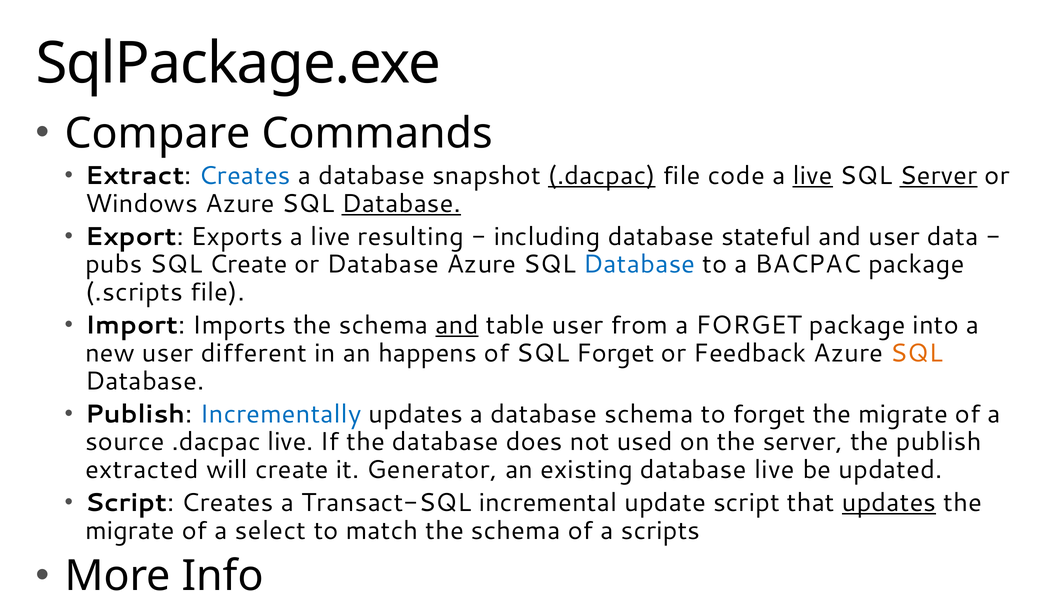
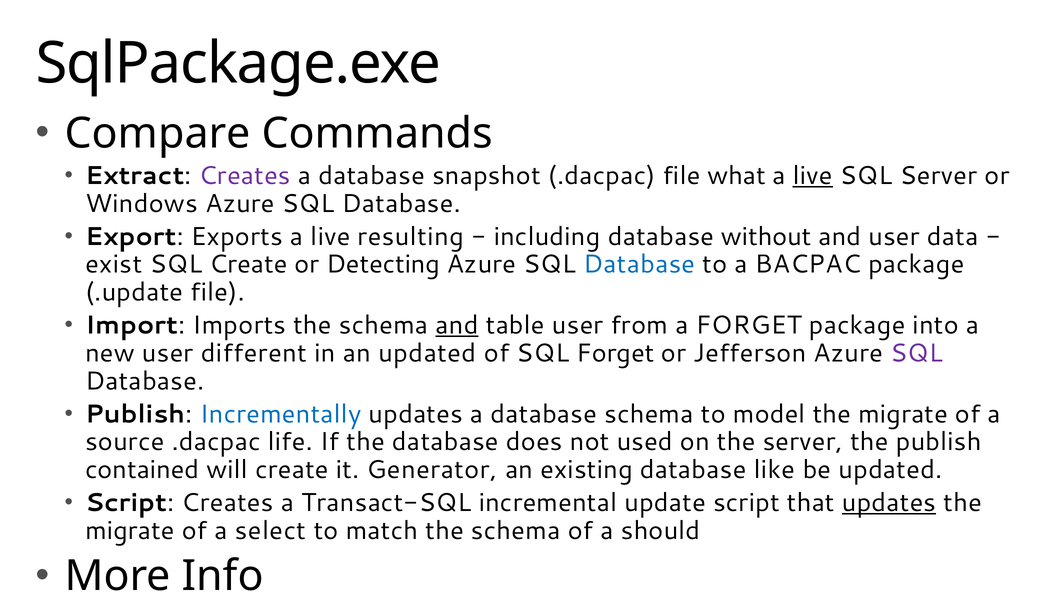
Creates colour: blue -> purple (245, 176)
.dacpac underline: present -> none (602, 176)
code: code -> what (737, 176)
Server underline: present -> none (938, 176)
Database underline: present -> none (401, 204)
stateful: stateful -> without (766, 237)
pubs: pubs -> exist (114, 265)
or Database: Database -> Detecting (383, 265)
.scripts: .scripts -> .update (134, 292)
an happens: happens -> updated (427, 353)
Feedback: Feedback -> Jefferson (750, 353)
SQL colour: orange -> purple (917, 353)
to forget: forget -> model (769, 414)
.dacpac live: live -> life (290, 442)
extracted: extracted -> contained (142, 470)
database live: live -> like (774, 470)
scripts: scripts -> should (661, 531)
